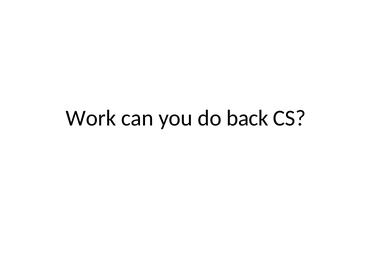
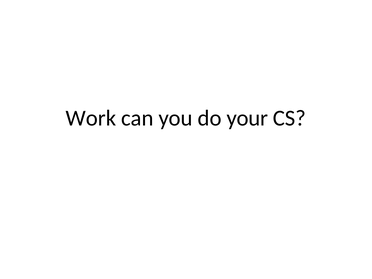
back: back -> your (247, 118)
